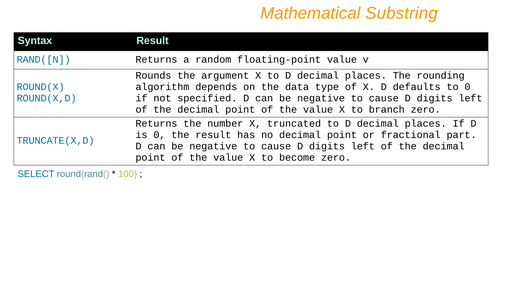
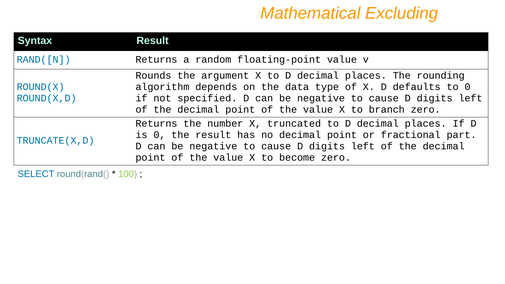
Substring: Substring -> Excluding (402, 13)
